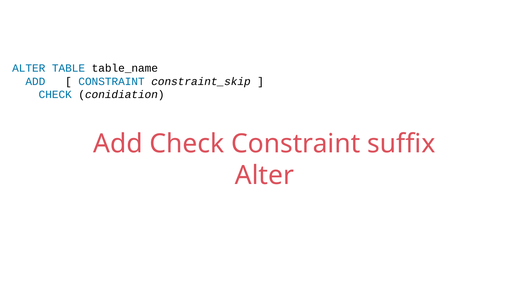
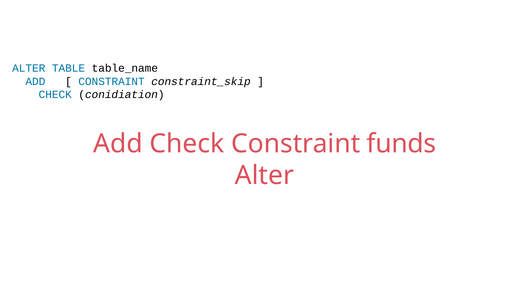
suffix: suffix -> funds (401, 143)
